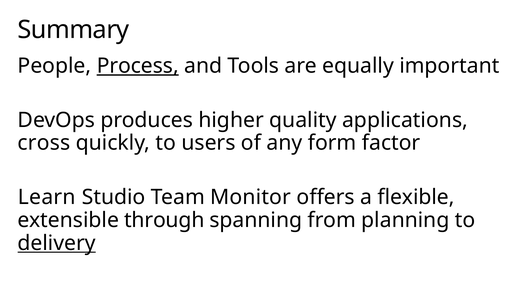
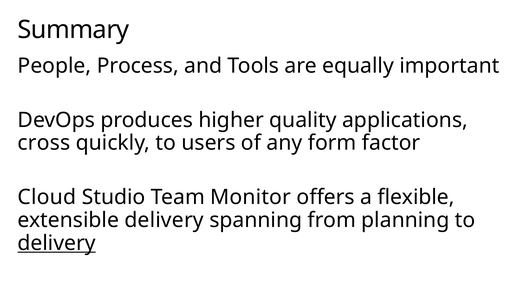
Process underline: present -> none (138, 66)
Learn: Learn -> Cloud (47, 197)
extensible through: through -> delivery (164, 220)
